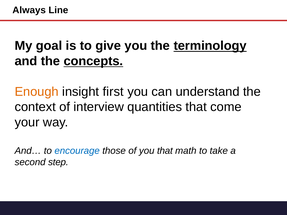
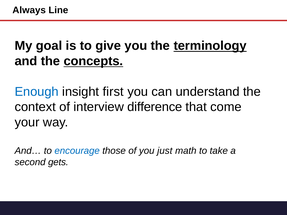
Enough colour: orange -> blue (37, 92)
quantities: quantities -> difference (155, 107)
you that: that -> just (165, 151)
step: step -> gets (58, 162)
